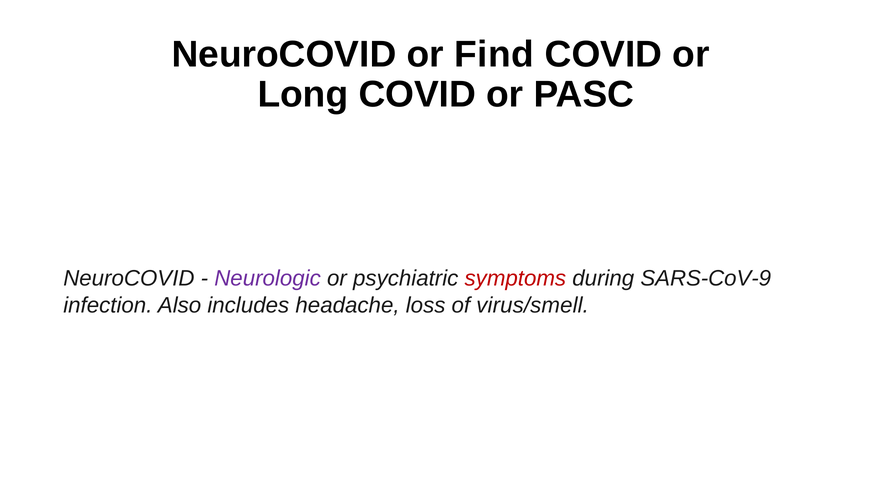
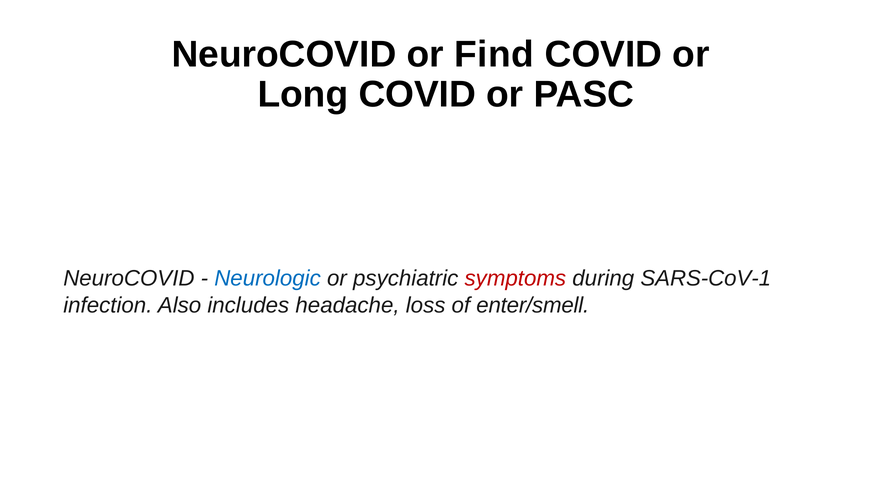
Neurologic colour: purple -> blue (268, 278)
SARS-CoV-9: SARS-CoV-9 -> SARS-CoV-1 (706, 278)
virus/smell: virus/smell -> enter/smell (533, 305)
